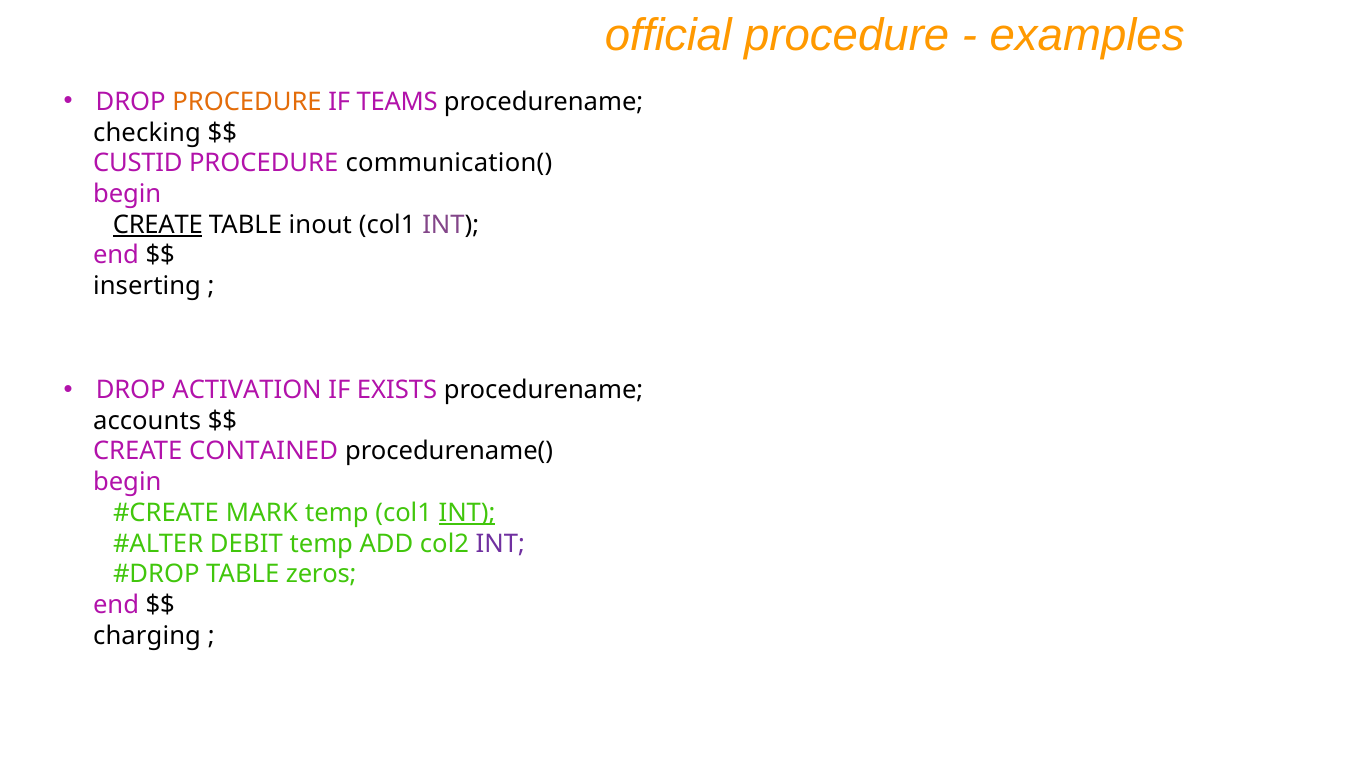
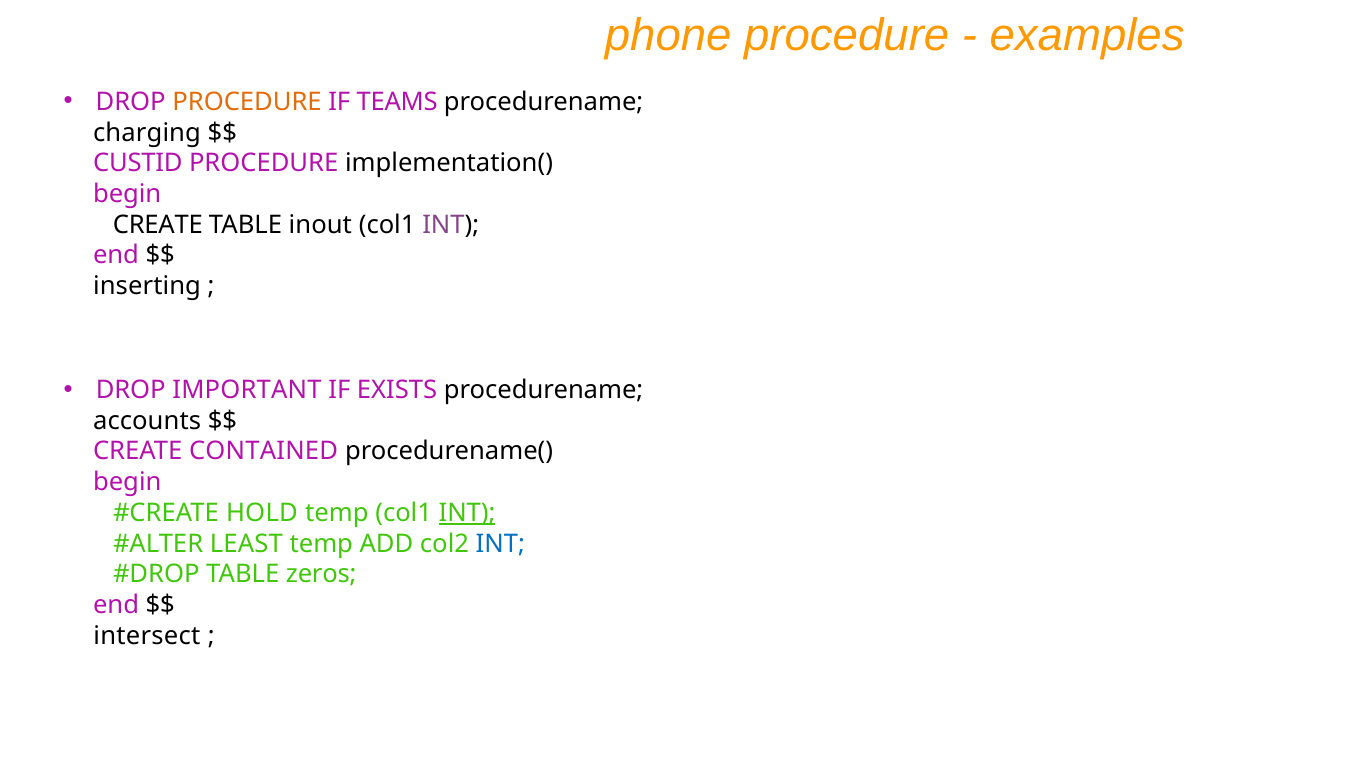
official: official -> phone (668, 36)
checking: checking -> charging (147, 133)
communication(: communication( -> implementation( (449, 163)
CREATE underline: present -> none (158, 225)
ACTIVATION: ACTIVATION -> IMPORTANT (247, 390)
MARK: MARK -> HOLD (262, 513)
DEBIT: DEBIT -> LEAST (246, 544)
INT colour: purple -> blue (500, 544)
charging: charging -> intersect (147, 636)
